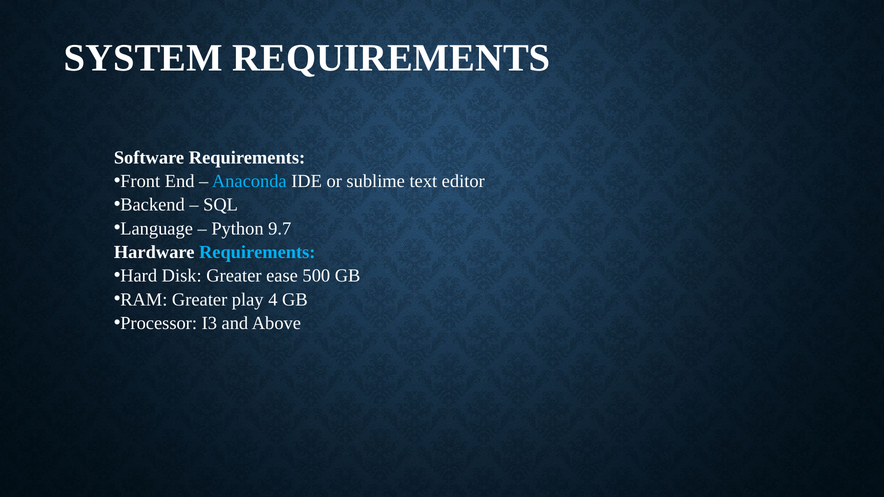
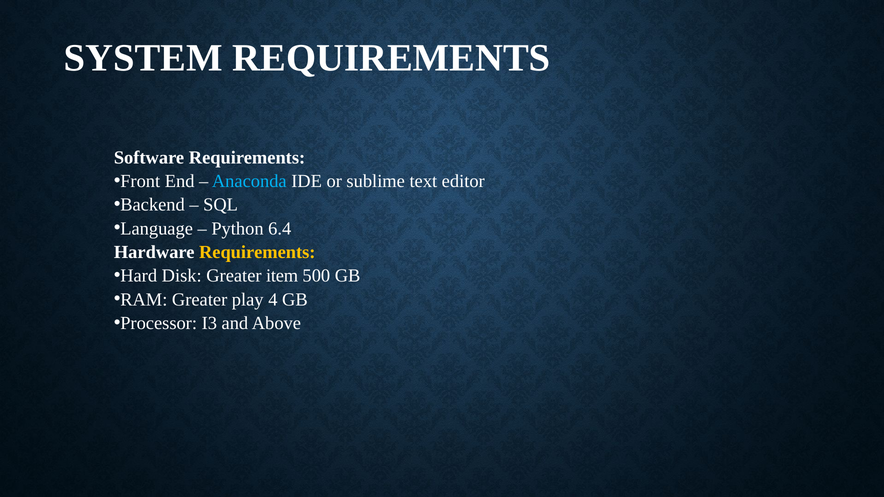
9.7: 9.7 -> 6.4 (280, 229)
Requirements colour: light blue -> yellow (257, 252)
ease: ease -> item (282, 276)
